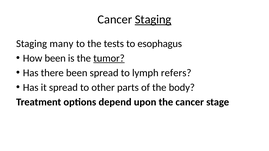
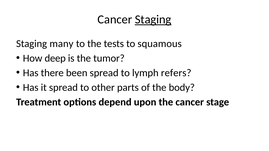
esophagus: esophagus -> squamous (160, 44)
How been: been -> deep (55, 58)
tumor underline: present -> none (109, 58)
